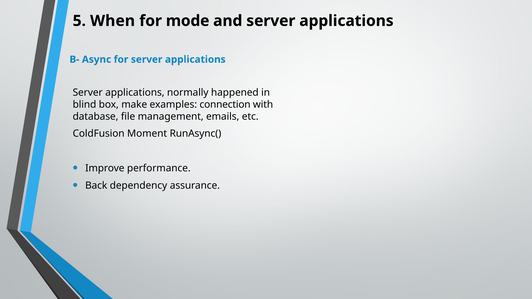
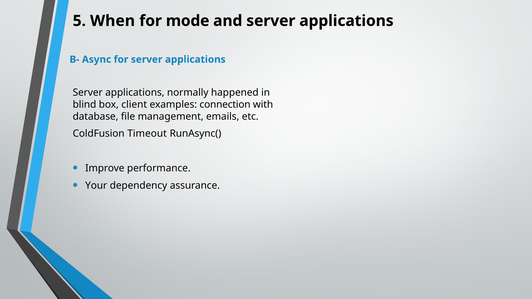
make: make -> client (134, 105)
Moment: Moment -> Timeout (147, 134)
Back: Back -> Your (96, 186)
